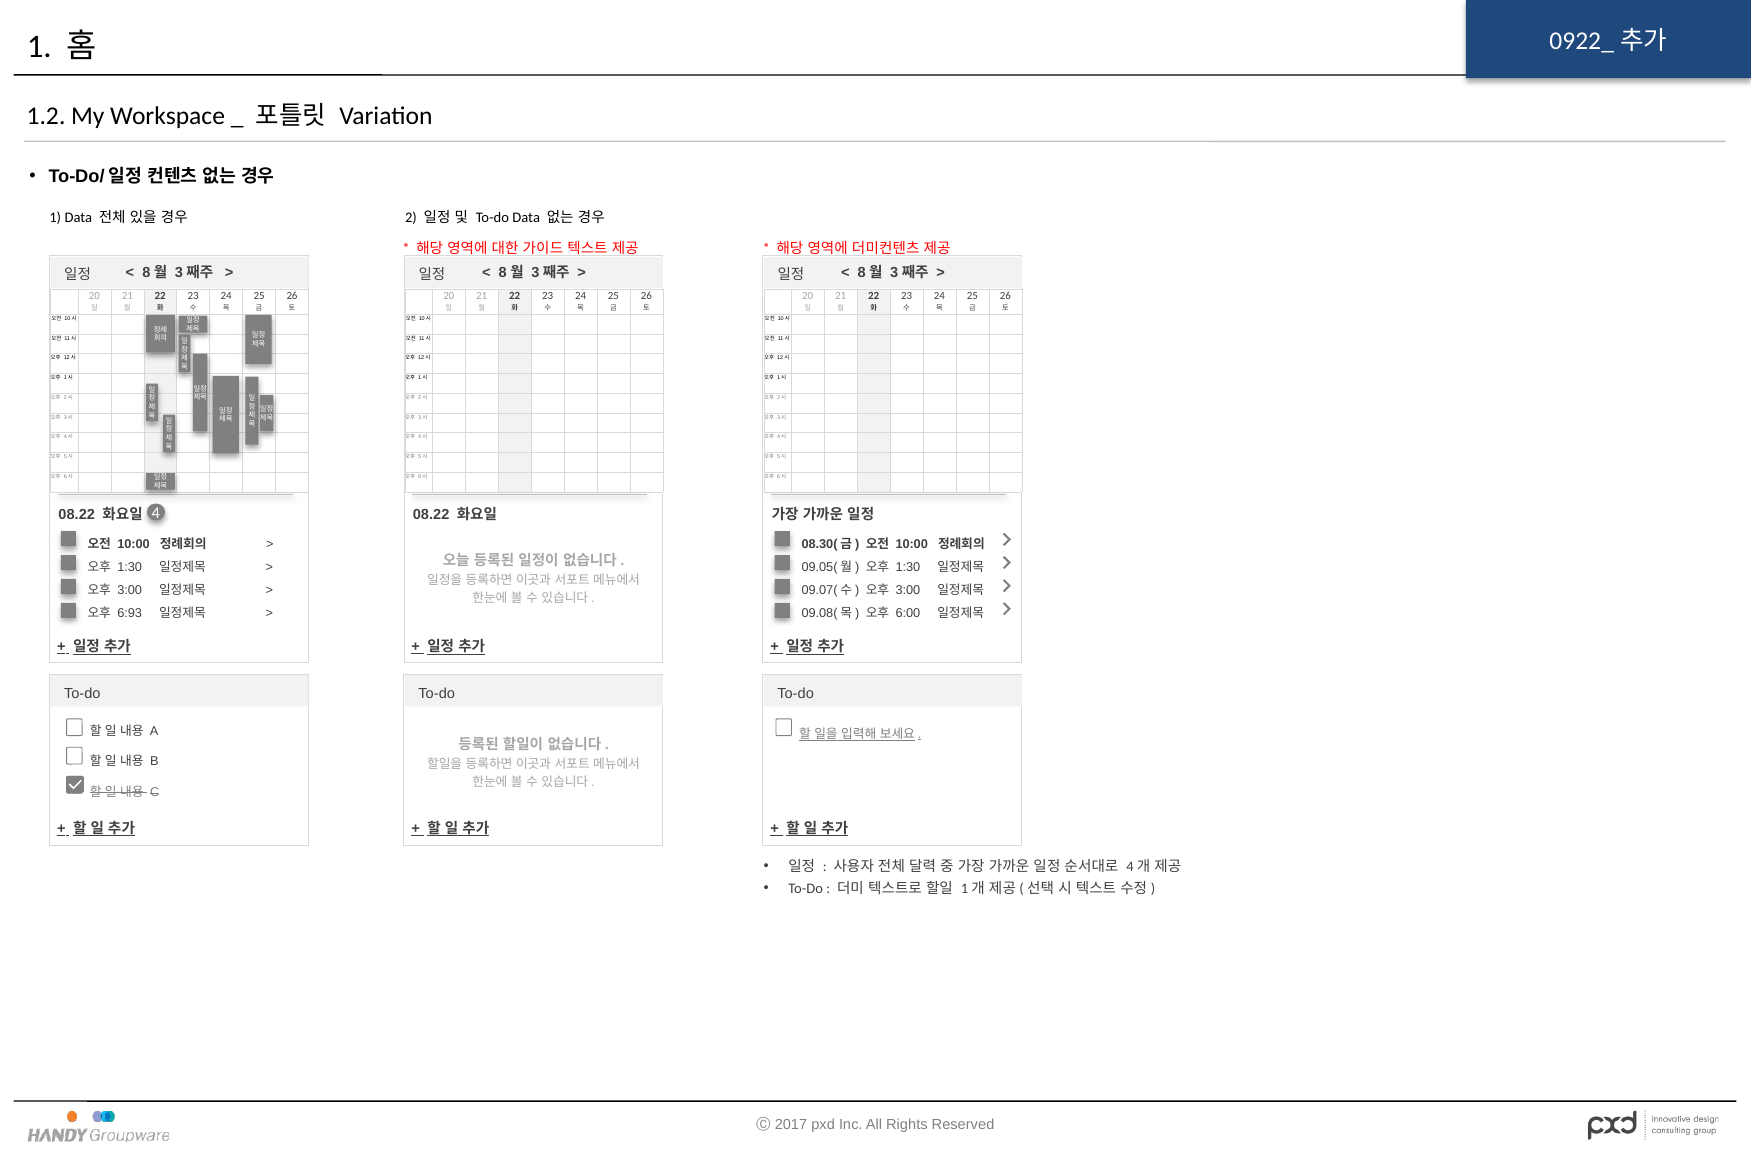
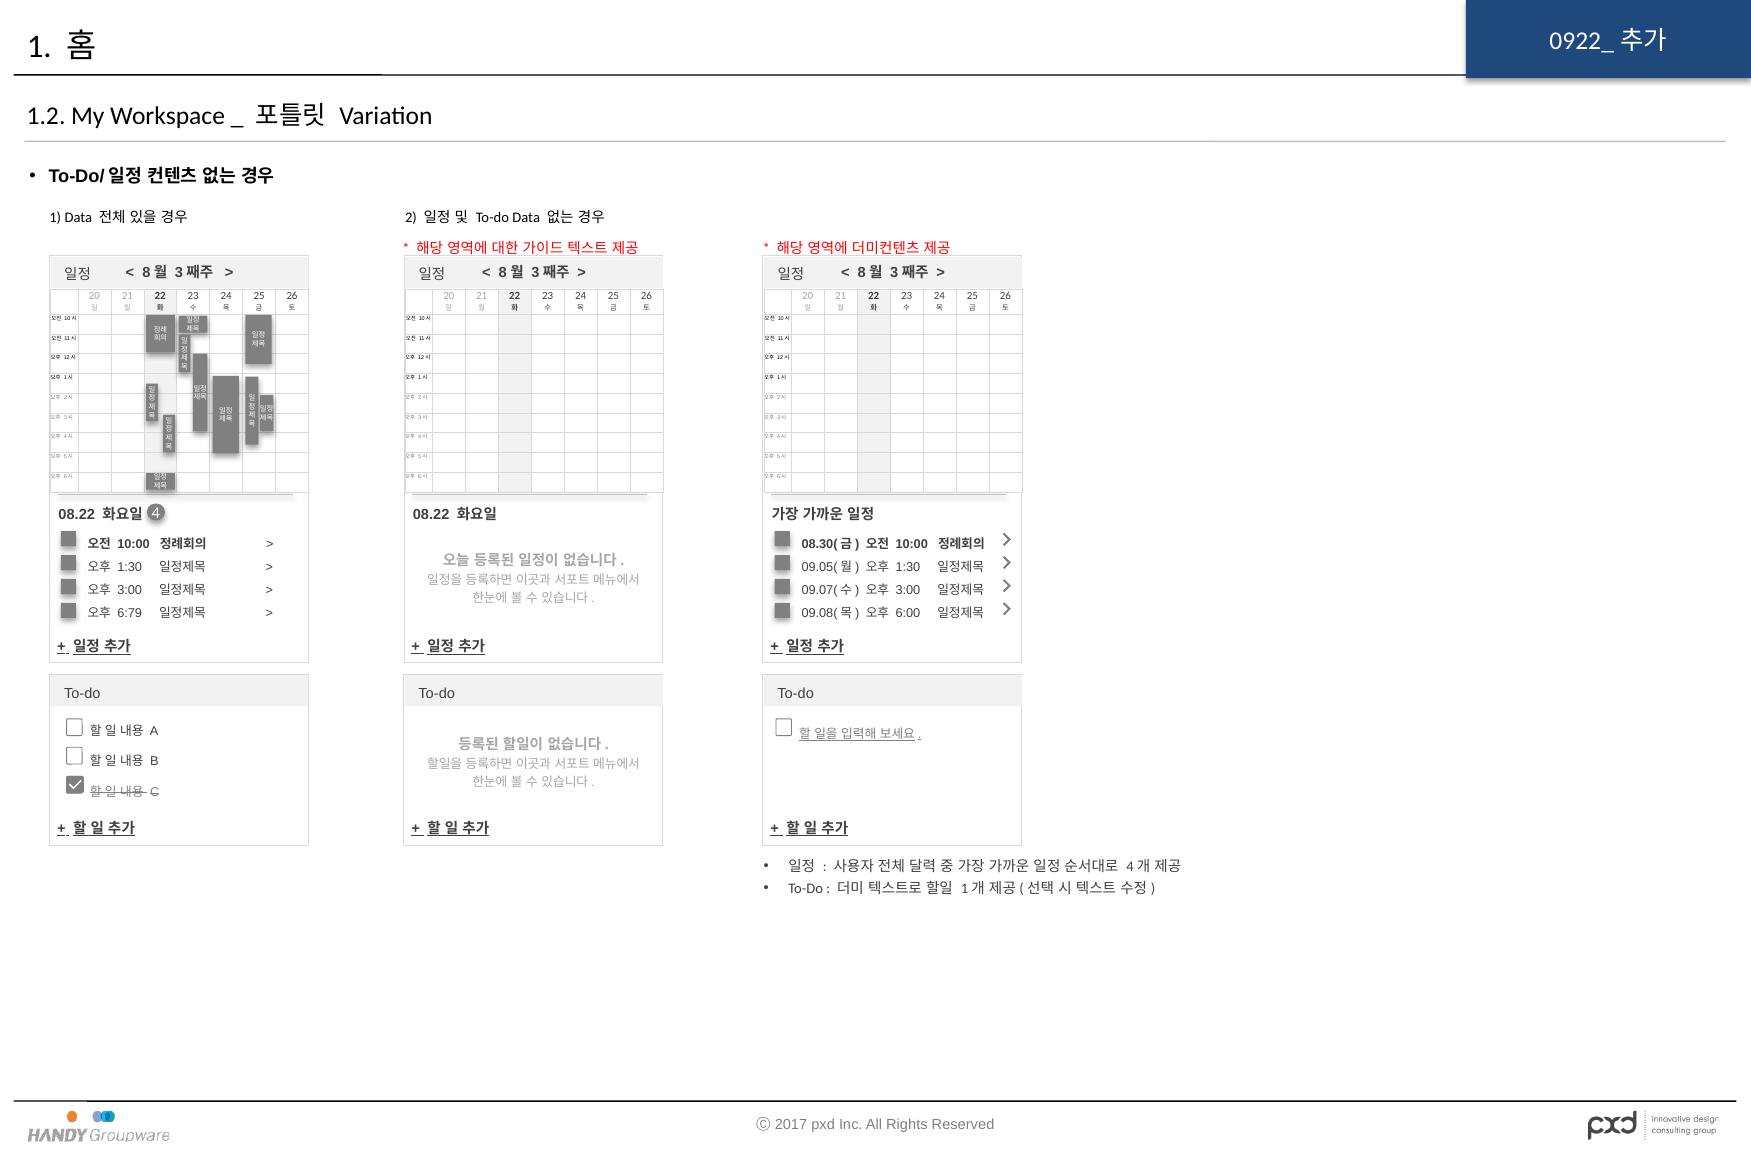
6:93: 6:93 -> 6:79 (130, 614)
